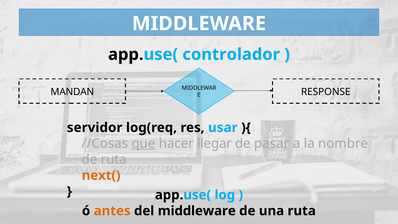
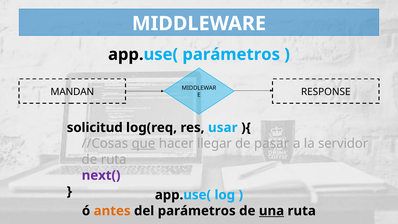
app.use( controlador: controlador -> parámetros (231, 54)
servidor: servidor -> solicitud (95, 128)
nombre: nombre -> servidor (343, 143)
next( colour: orange -> purple (101, 175)
del middleware: middleware -> parámetros (197, 211)
una underline: none -> present (272, 211)
